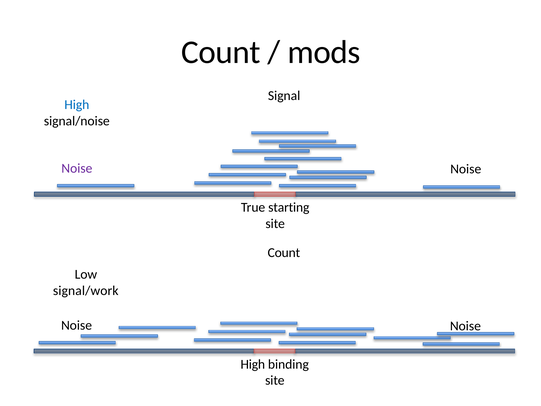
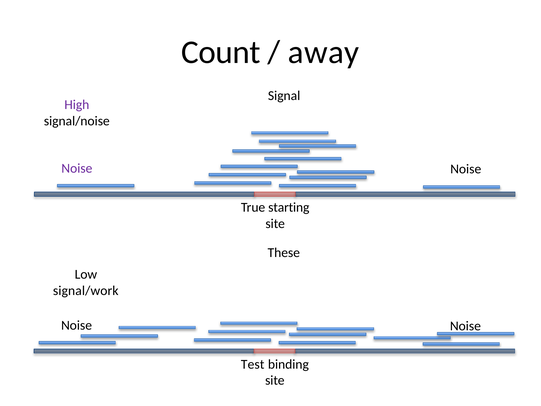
mods: mods -> away (324, 52)
High colour: blue -> purple (77, 105)
Count: Count -> These (284, 252)
High: High -> Test (253, 364)
